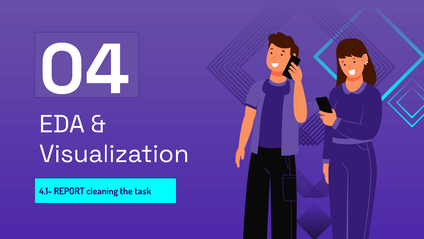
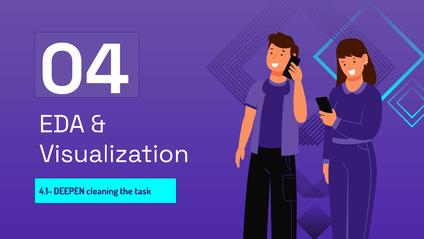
REPORT: REPORT -> DEEPEN (69, 191)
